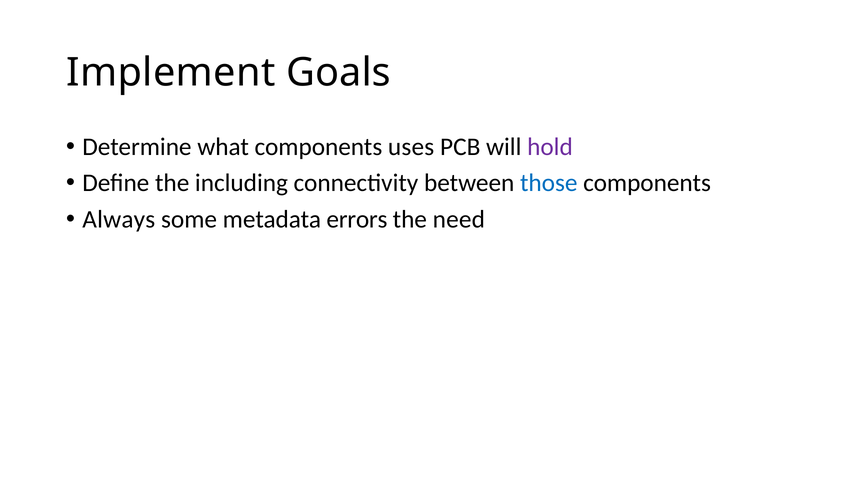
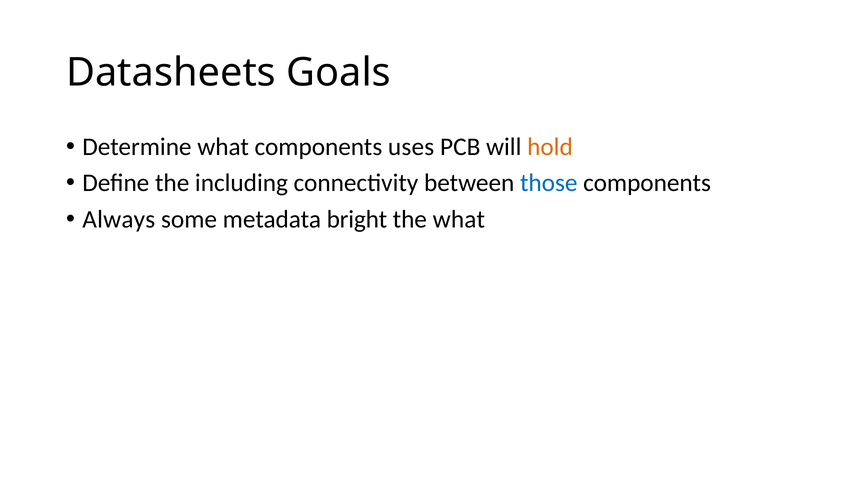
Implement: Implement -> Datasheets (171, 73)
hold colour: purple -> orange (550, 147)
errors: errors -> bright (357, 219)
the need: need -> what (459, 219)
